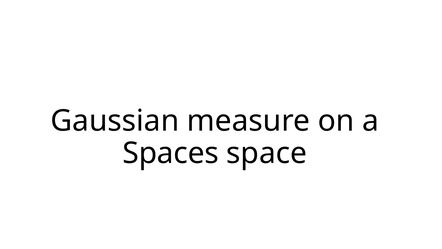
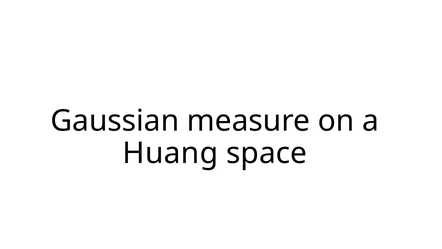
Spaces: Spaces -> Huang (170, 153)
